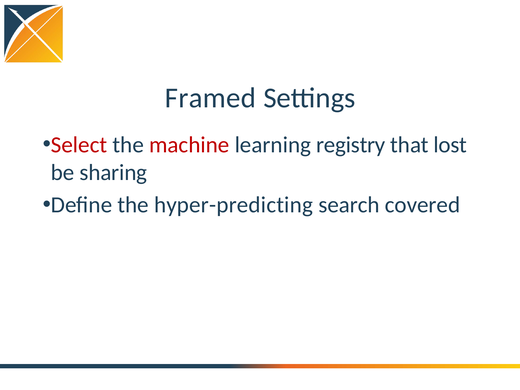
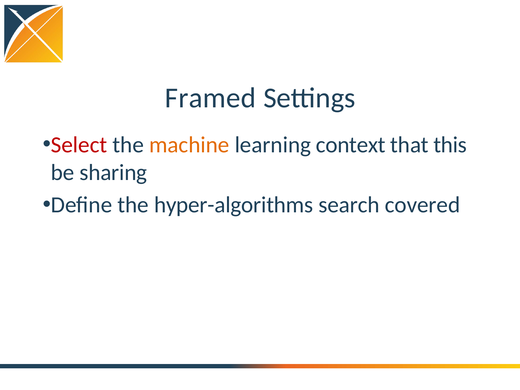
machine colour: red -> orange (189, 145)
registry: registry -> context (351, 145)
lost: lost -> this (450, 145)
hyper-predicting: hyper-predicting -> hyper-algorithms (234, 205)
